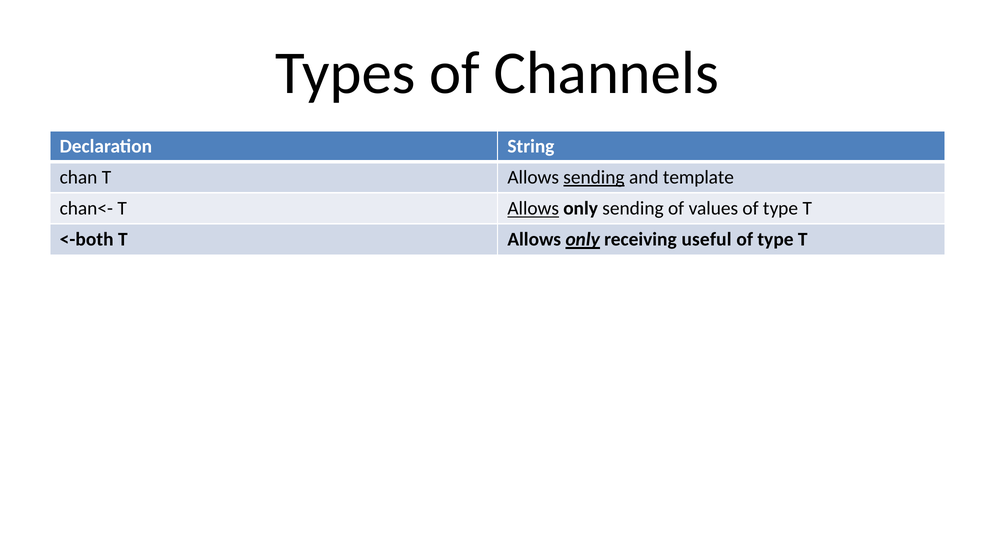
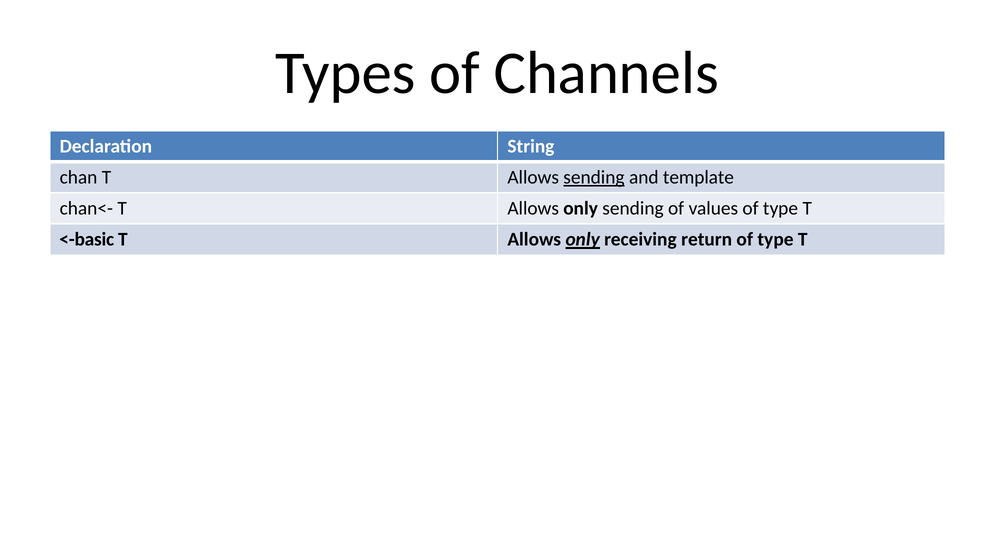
Allows underline: present -> none (533, 208)
<-both: <-both -> <-basic (87, 239)
useful: useful -> return (707, 239)
